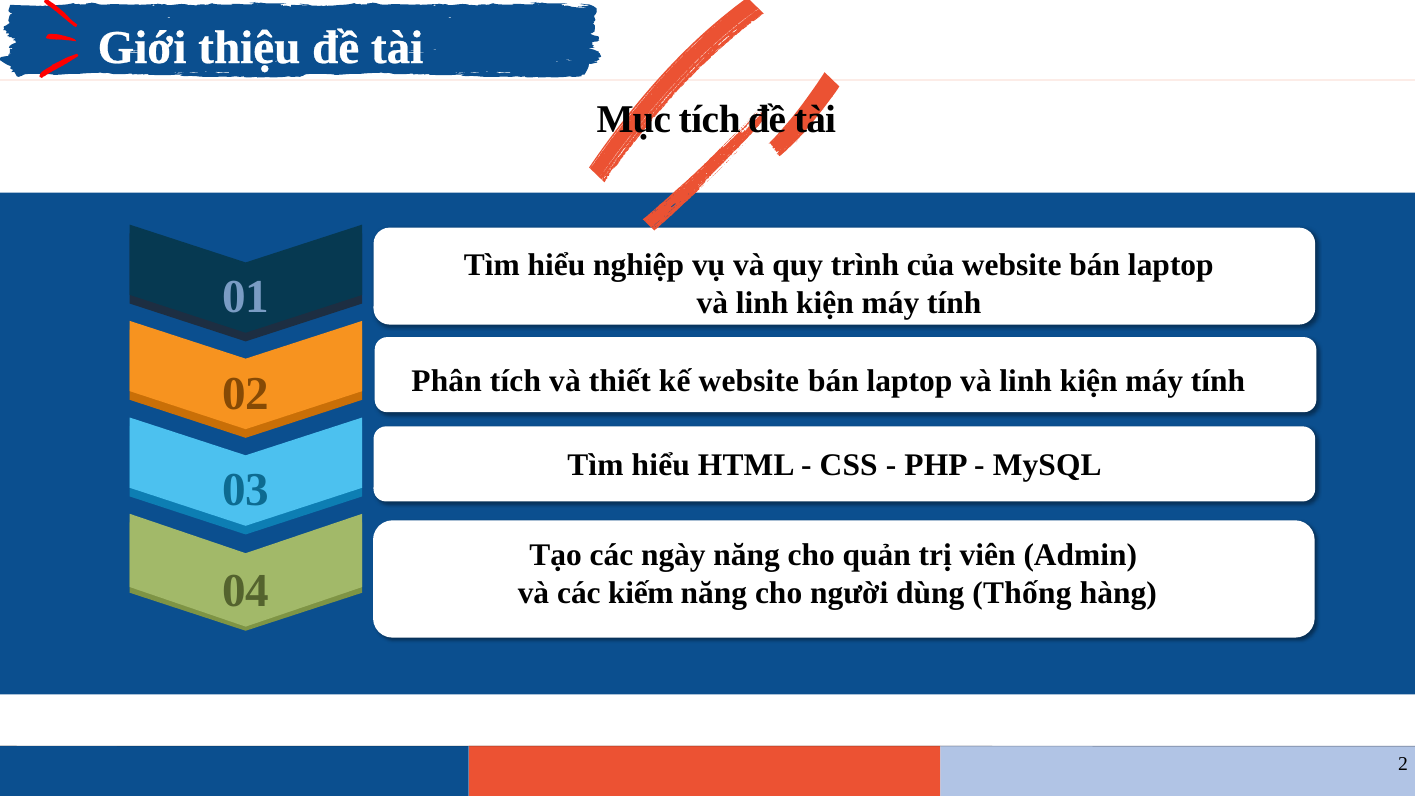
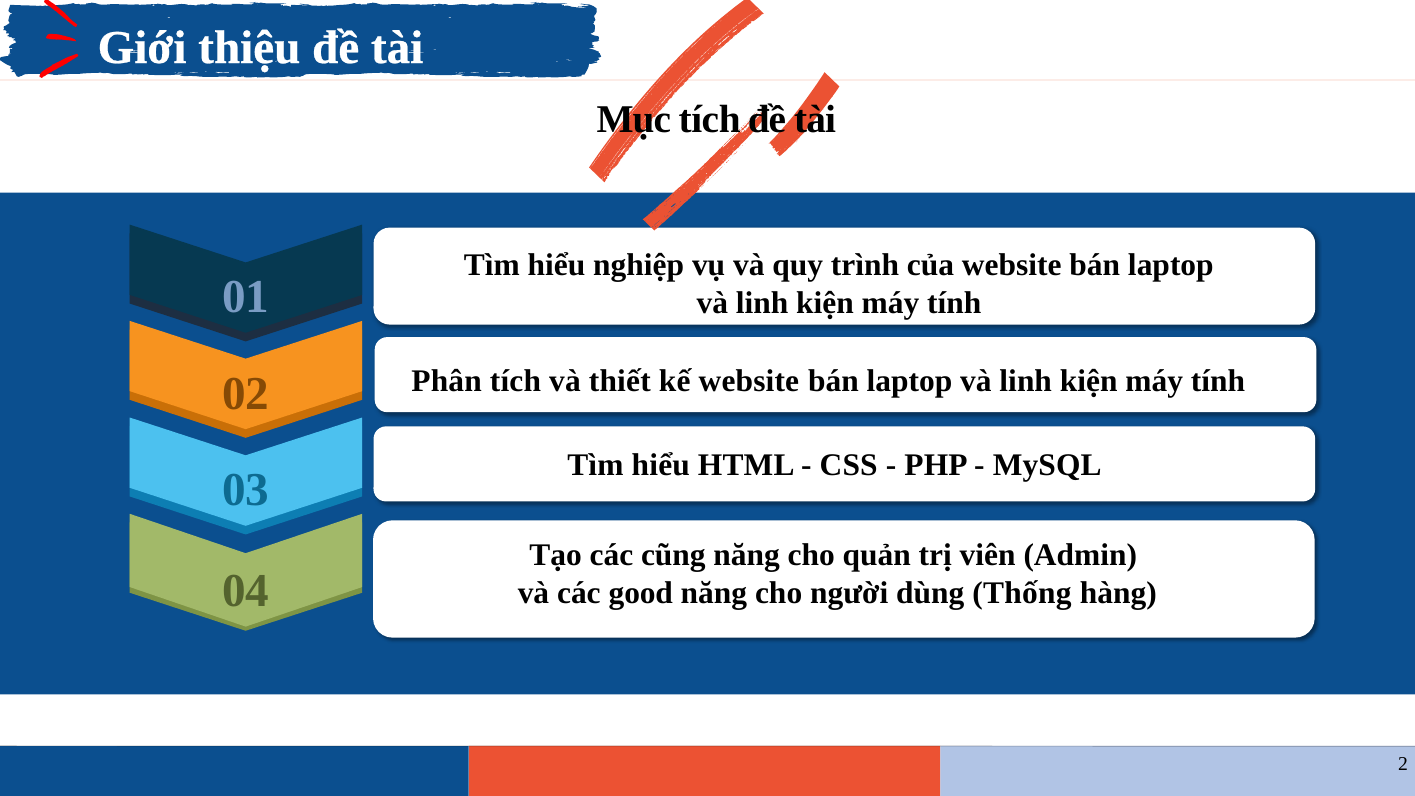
ngày: ngày -> cũng (673, 555)
kiếm: kiếm -> good (641, 593)
